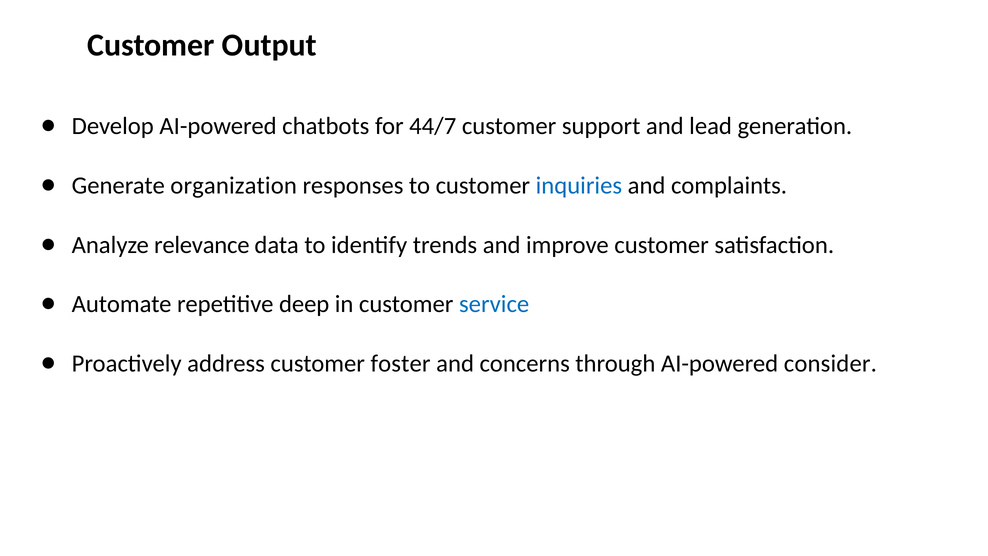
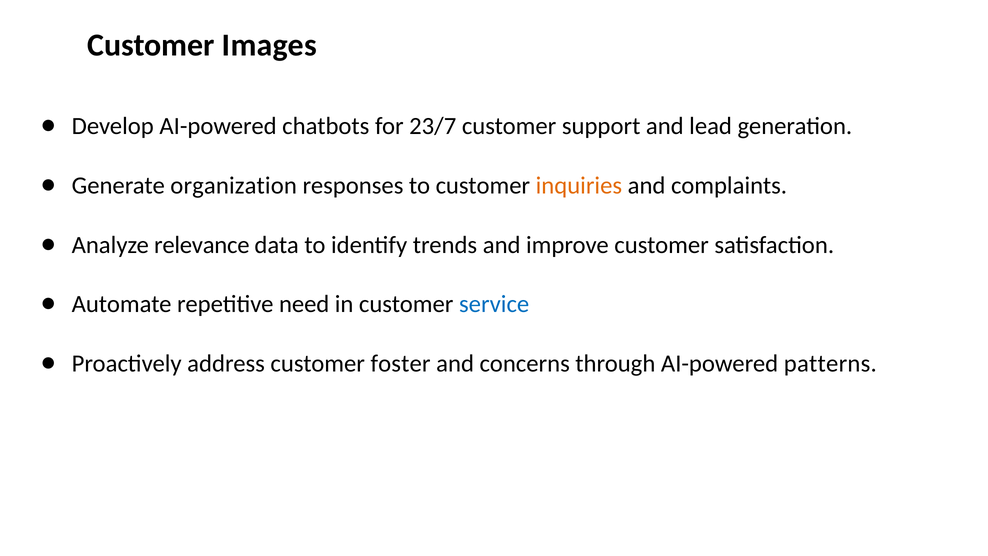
Output: Output -> Images (269, 45)
44/7: 44/7 -> 23/7 (433, 126)
inquiries colour: blue -> orange (579, 185)
deep: deep -> need (304, 304)
consider: consider -> patterns (830, 363)
